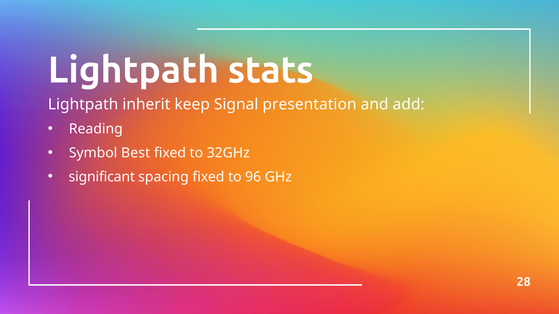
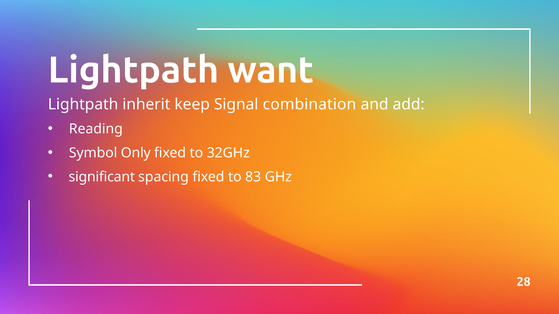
stats: stats -> want (271, 70)
presentation: presentation -> combination (309, 104)
Best: Best -> Only (136, 153)
96: 96 -> 83 (253, 177)
